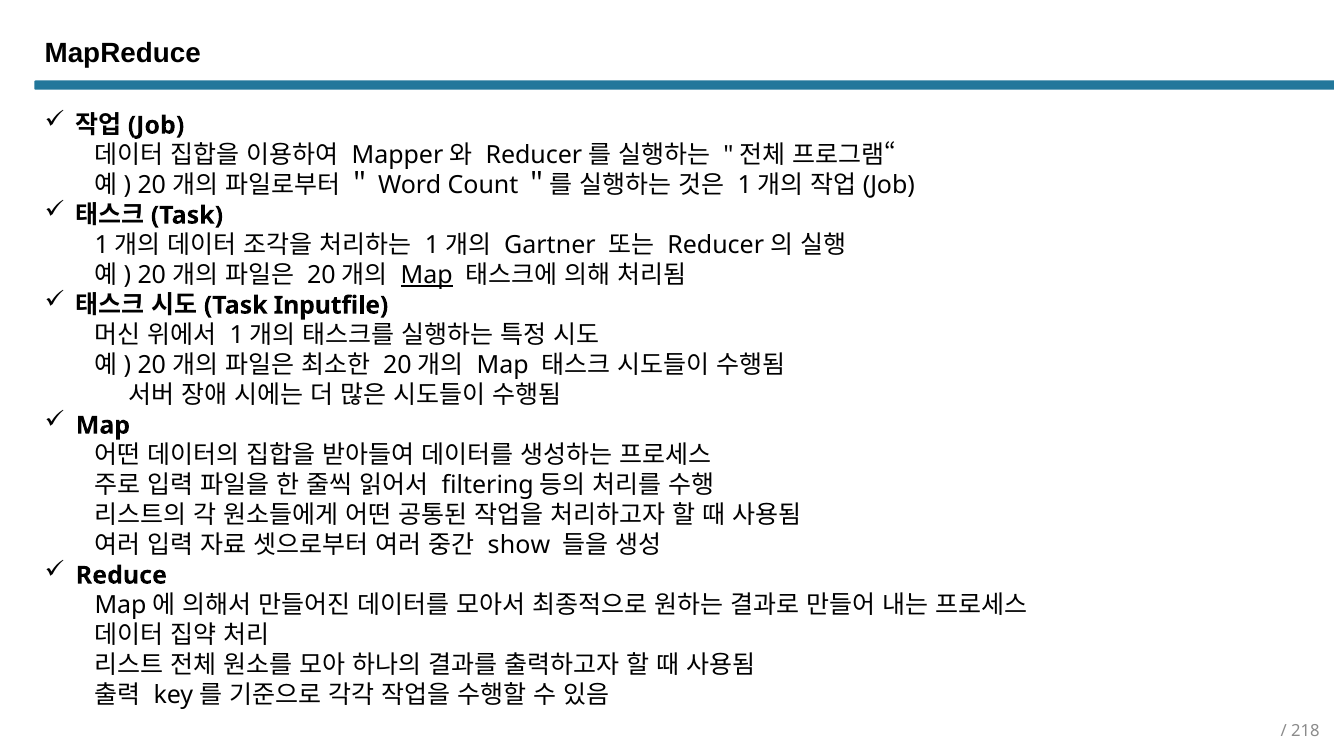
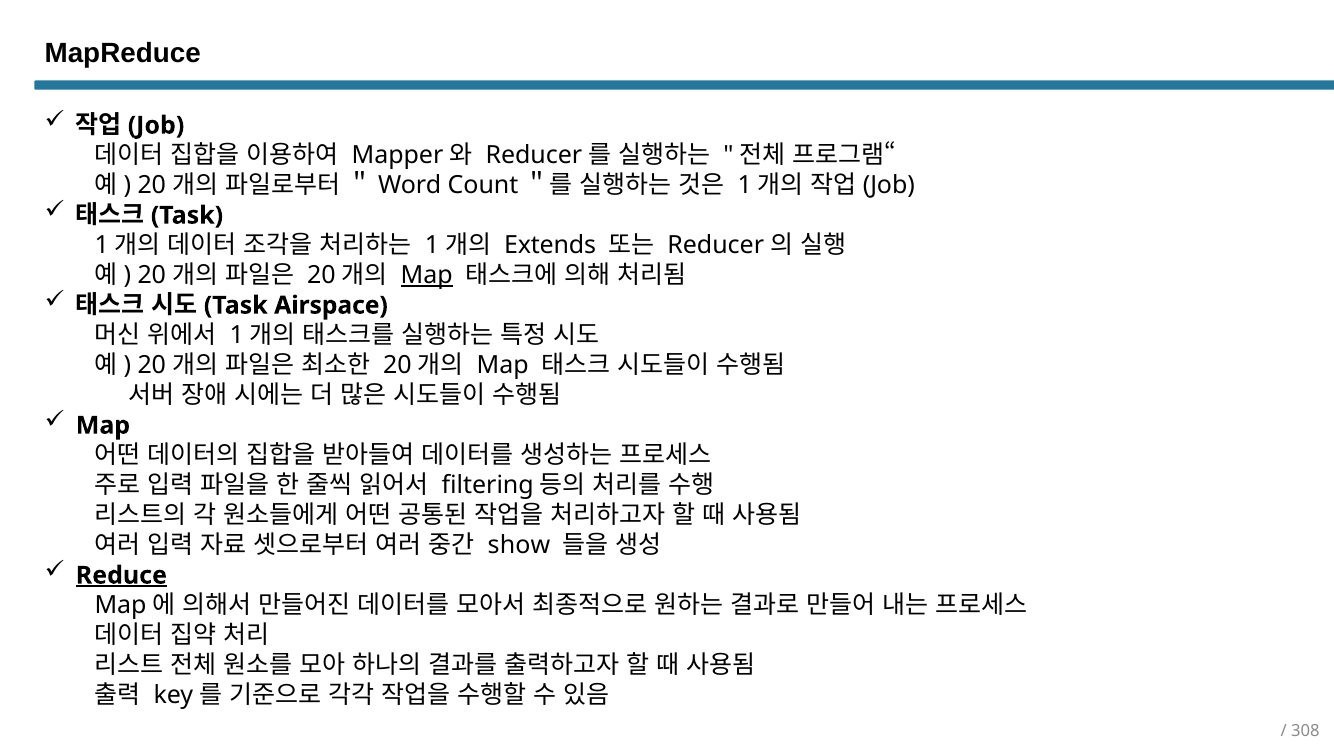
Gartner: Gartner -> Extends (550, 245)
Inputfile: Inputfile -> Airspace (331, 306)
Reduce underline: none -> present (121, 576)
218: 218 -> 308 (1305, 731)
